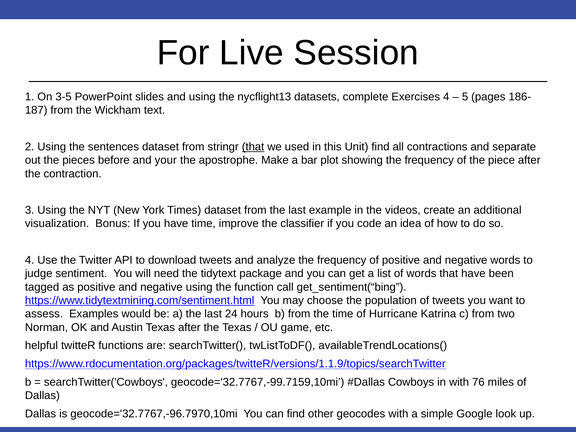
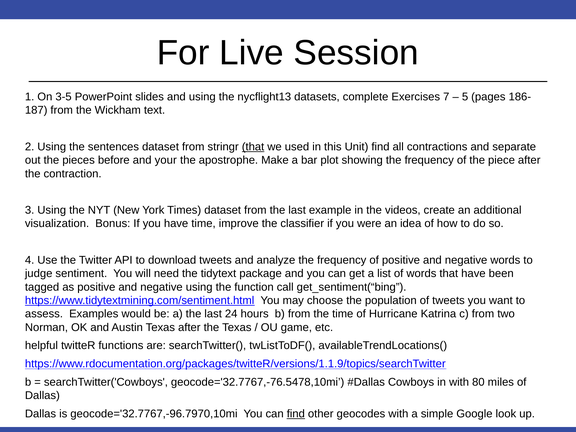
Exercises 4: 4 -> 7 (446, 97)
code: code -> were (369, 224)
geocode='32.7767,-99.7159,10mi: geocode='32.7767,-99.7159,10mi -> geocode='32.7767,-76.5478,10mi (258, 382)
76: 76 -> 80 (478, 382)
find underline: none -> present (296, 414)
